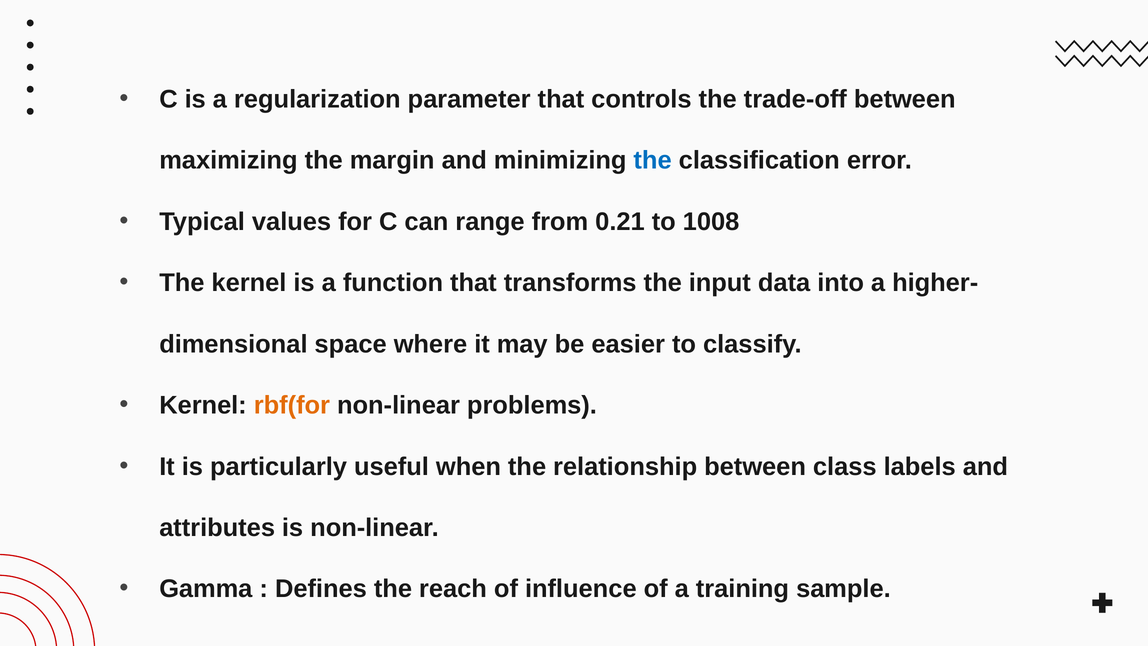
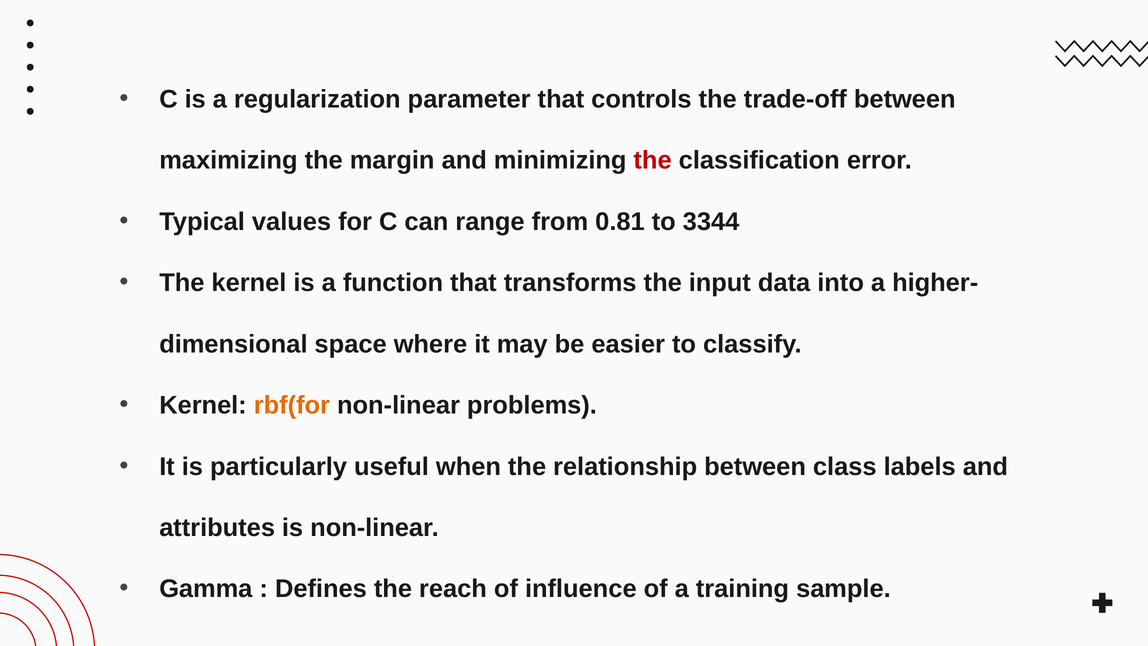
the colour: blue -> red (653, 160)
0.21: 0.21 -> 0.81 (620, 222)
1008: 1008 -> 3344 (711, 222)
